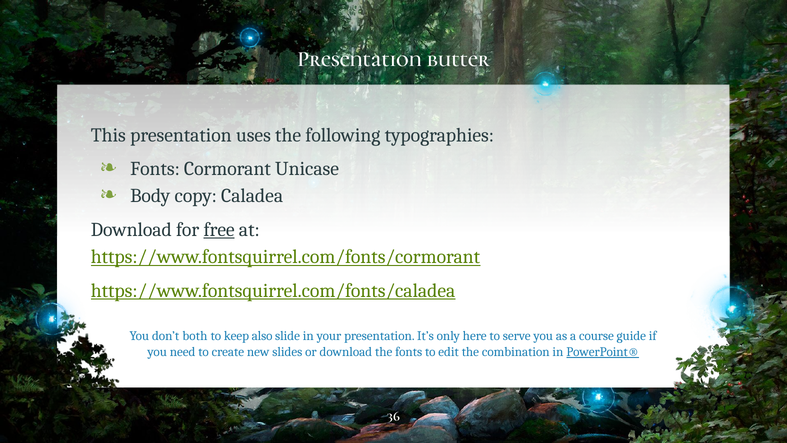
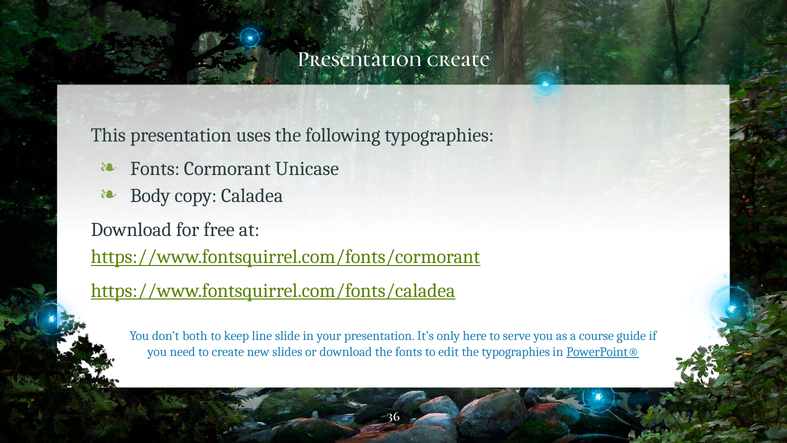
Presentation butter: butter -> create (458, 59)
free underline: present -> none (219, 229)
also: also -> line (262, 336)
the combination: combination -> typographies (516, 352)
